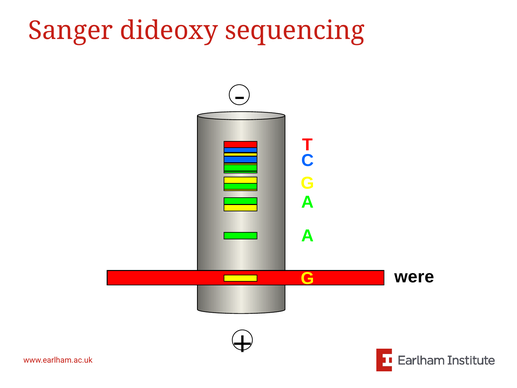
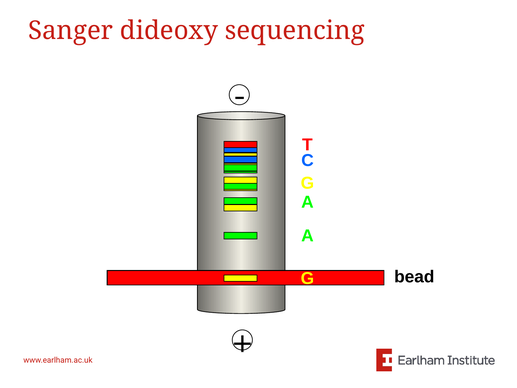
were: were -> bead (414, 277)
